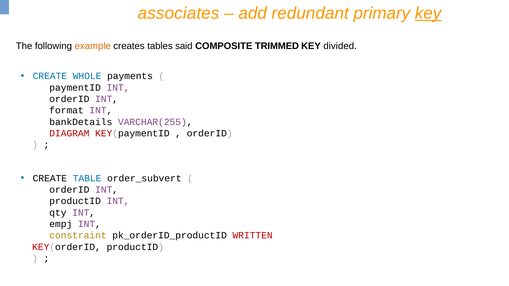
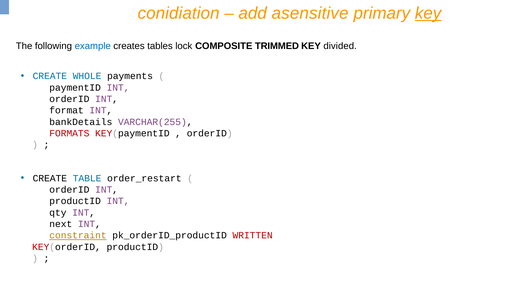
associates: associates -> conidiation (179, 13)
redundant: redundant -> asensitive (310, 13)
example colour: orange -> blue (93, 46)
said: said -> lock (184, 46)
DIAGRAM: DIAGRAM -> FORMATS (69, 134)
order_subvert: order_subvert -> order_restart (144, 178)
empj: empj -> next (61, 224)
constraint underline: none -> present (78, 236)
